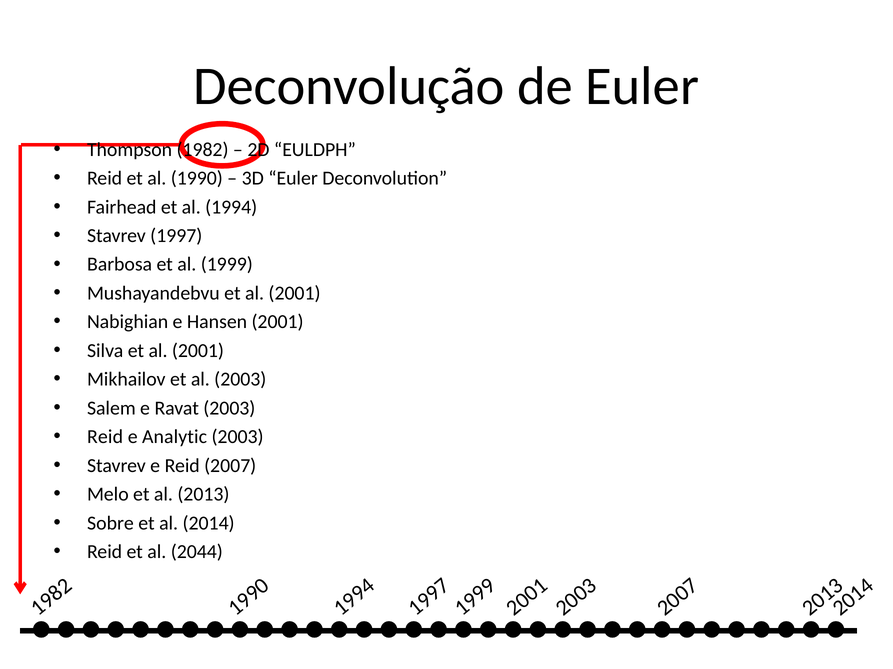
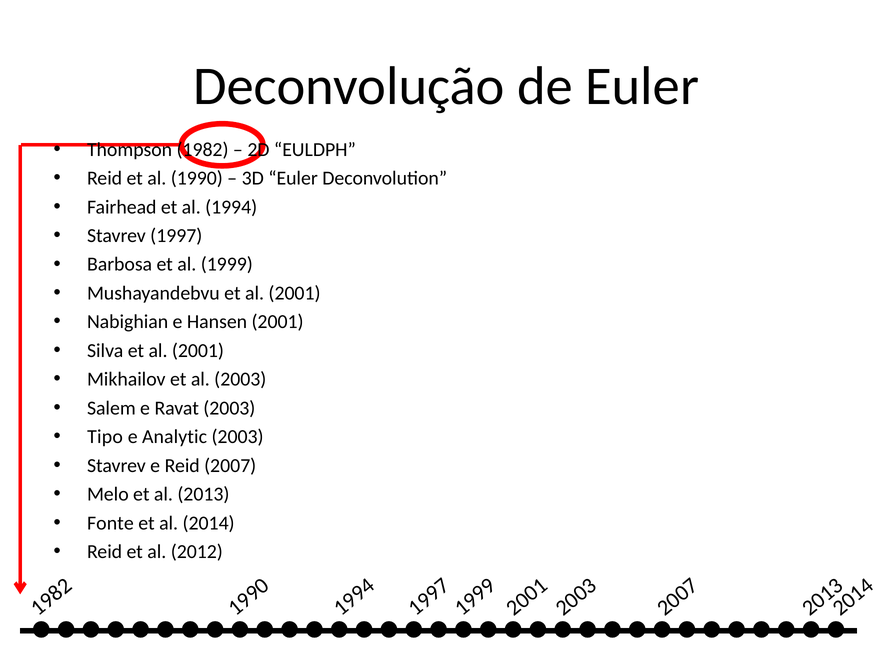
Reid: Reid -> Tipo (105, 437)
Sobre: Sobre -> Fonte (110, 524)
2044: 2044 -> 2012 (197, 552)
